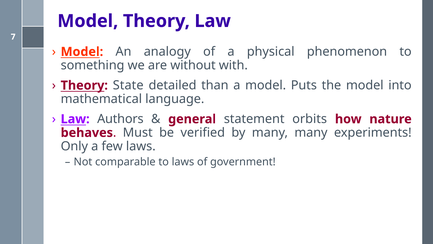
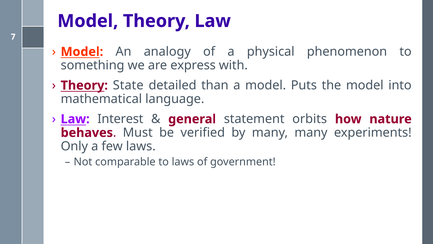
without: without -> express (193, 65)
Authors: Authors -> Interest (120, 119)
